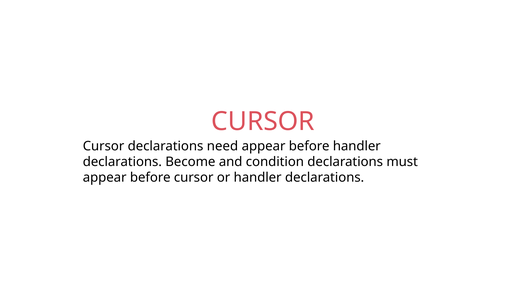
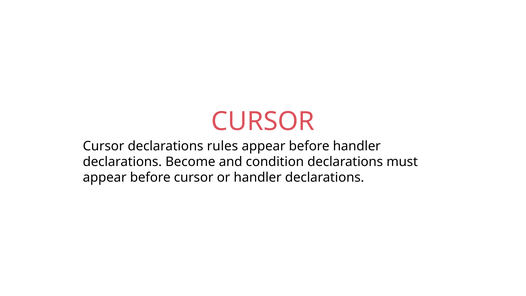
need: need -> rules (222, 146)
